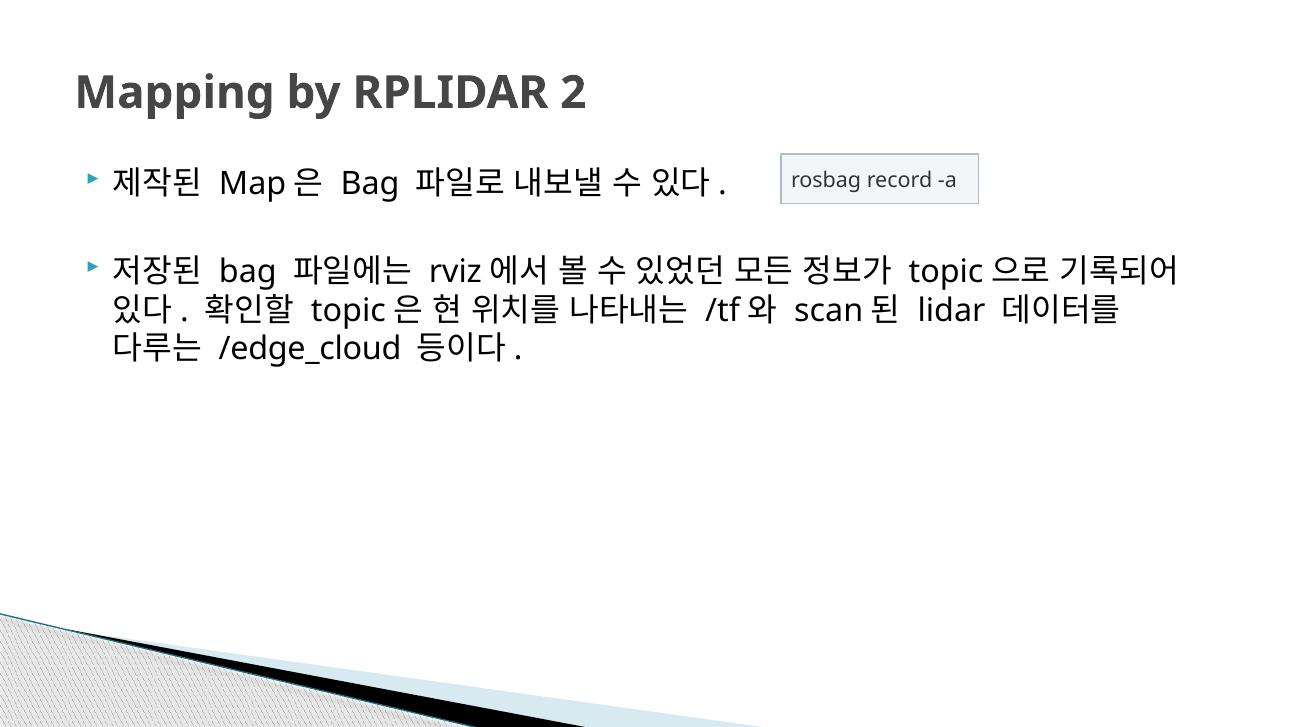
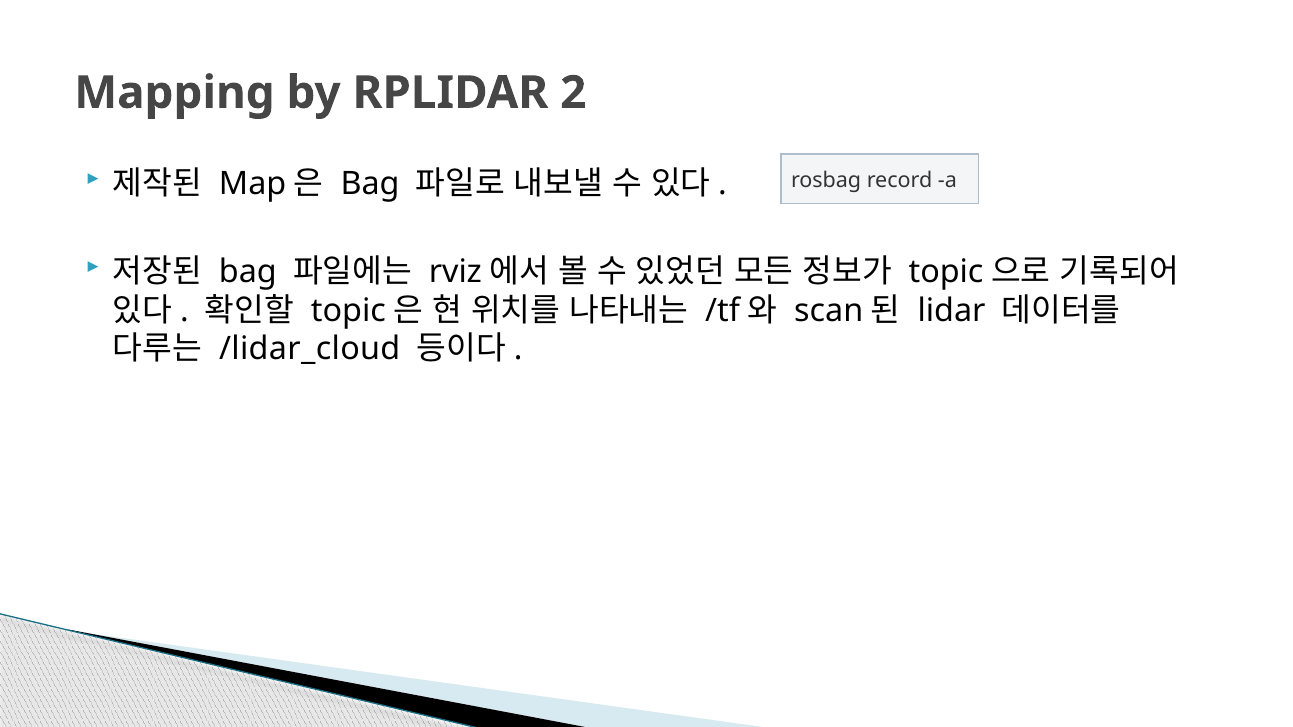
/edge_cloud: /edge_cloud -> /lidar_cloud (310, 349)
